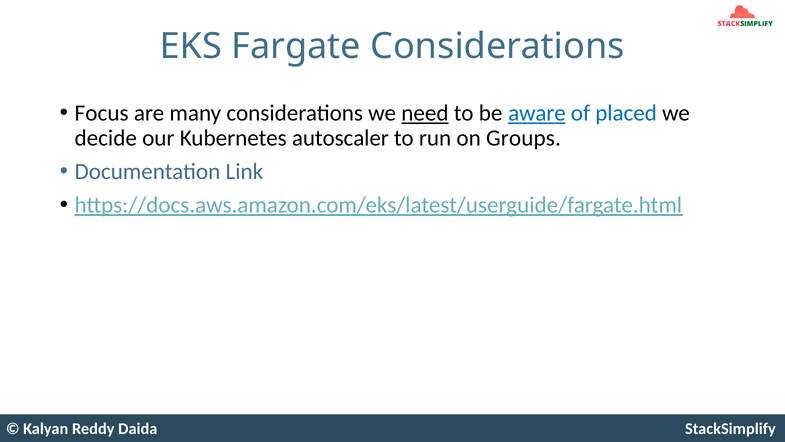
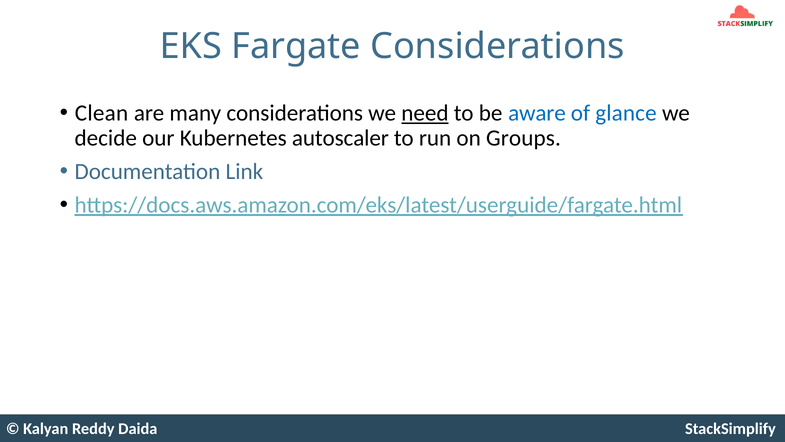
Focus: Focus -> Clean (102, 113)
aware underline: present -> none (537, 113)
placed: placed -> glance (626, 113)
